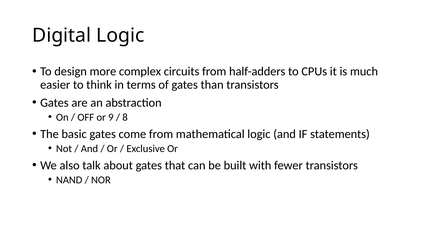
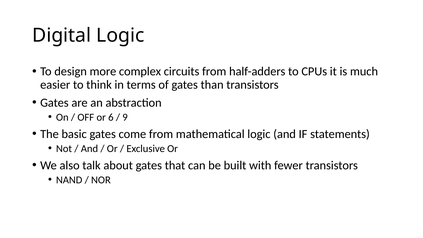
9: 9 -> 6 (111, 117)
8: 8 -> 9 (125, 117)
